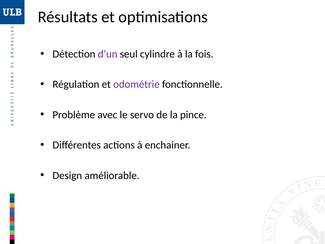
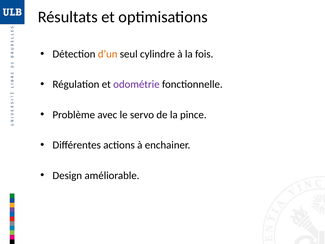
d’un colour: purple -> orange (108, 54)
